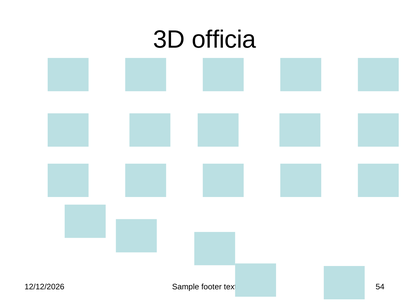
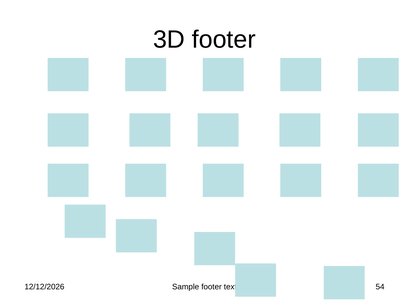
3D officia: officia -> footer (224, 40)
